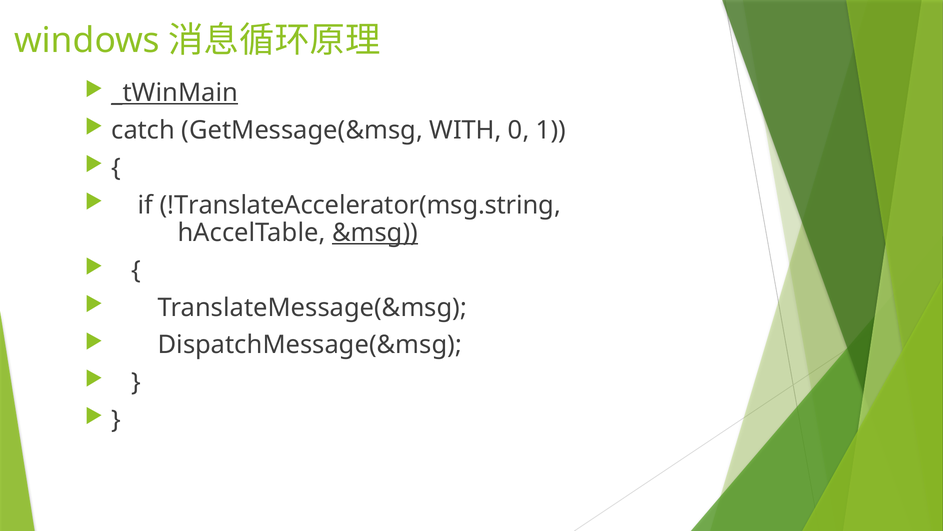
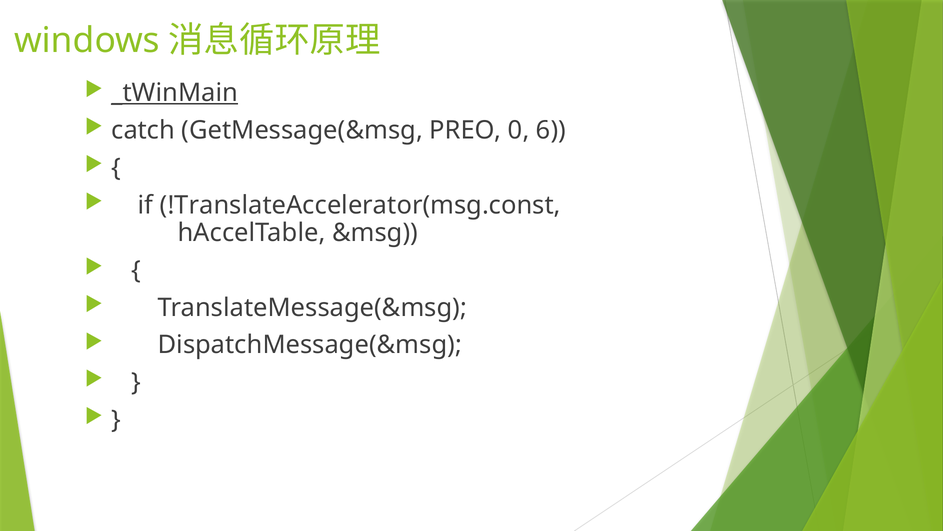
WITH: WITH -> PREO (465, 130)
1: 1 -> 6 (551, 130)
!TranslateAccelerator(msg.string: !TranslateAccelerator(msg.string -> !TranslateAccelerator(msg.const (360, 205)
&msg underline: present -> none (375, 232)
